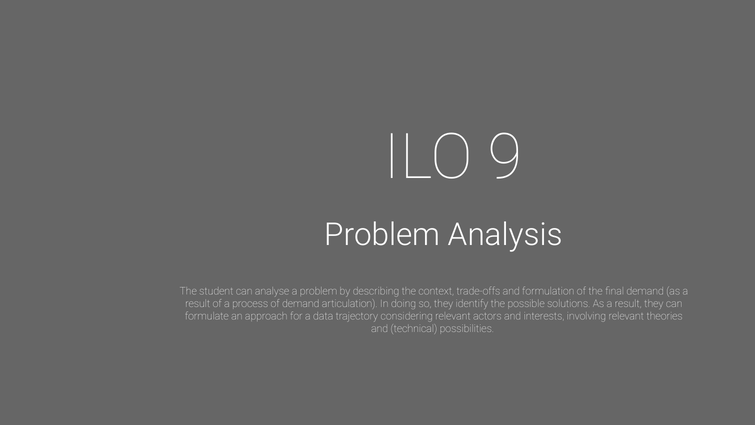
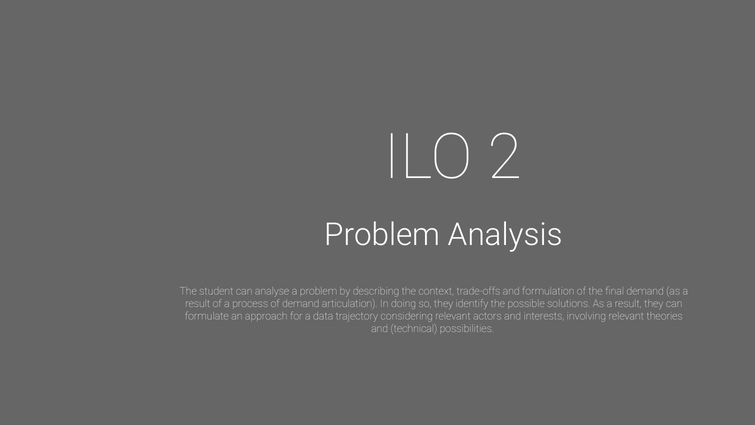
9: 9 -> 2 (505, 158)
